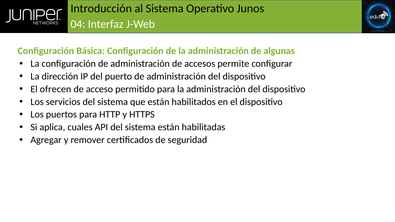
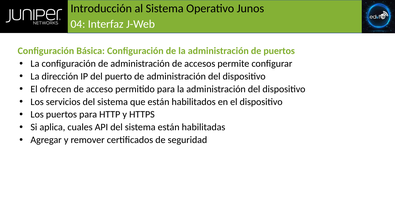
de algunas: algunas -> puertos (279, 51)
